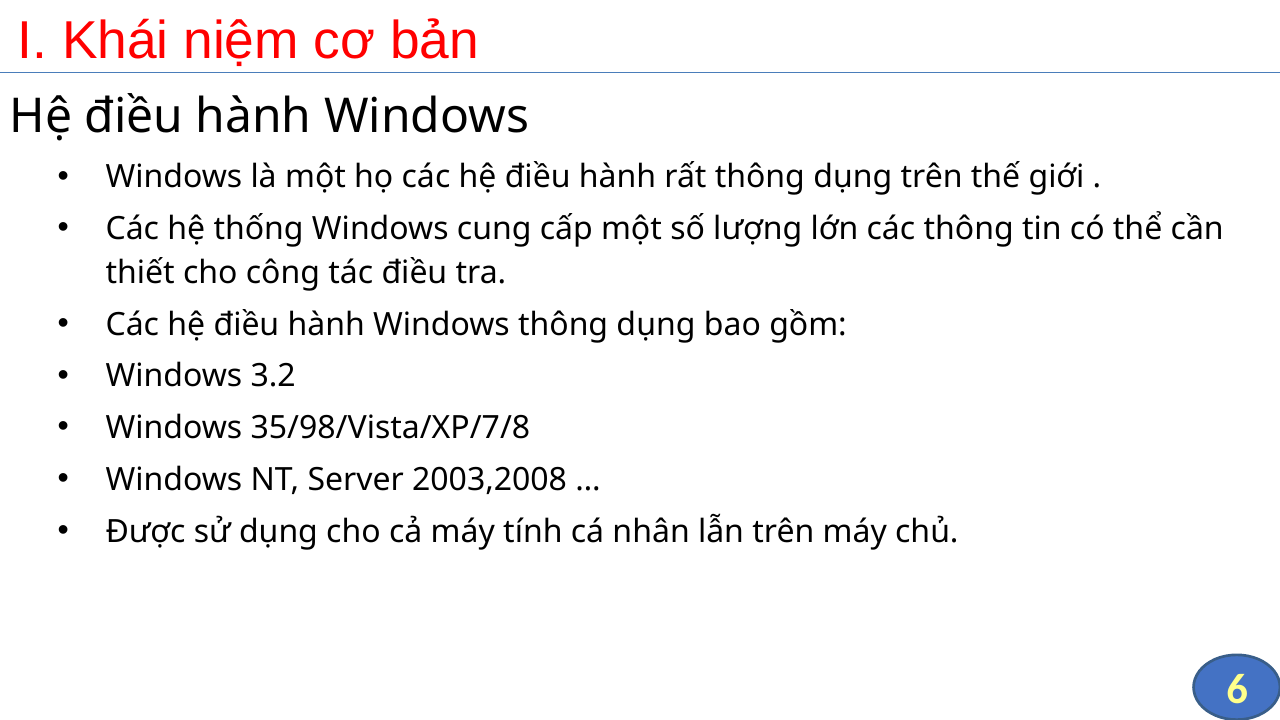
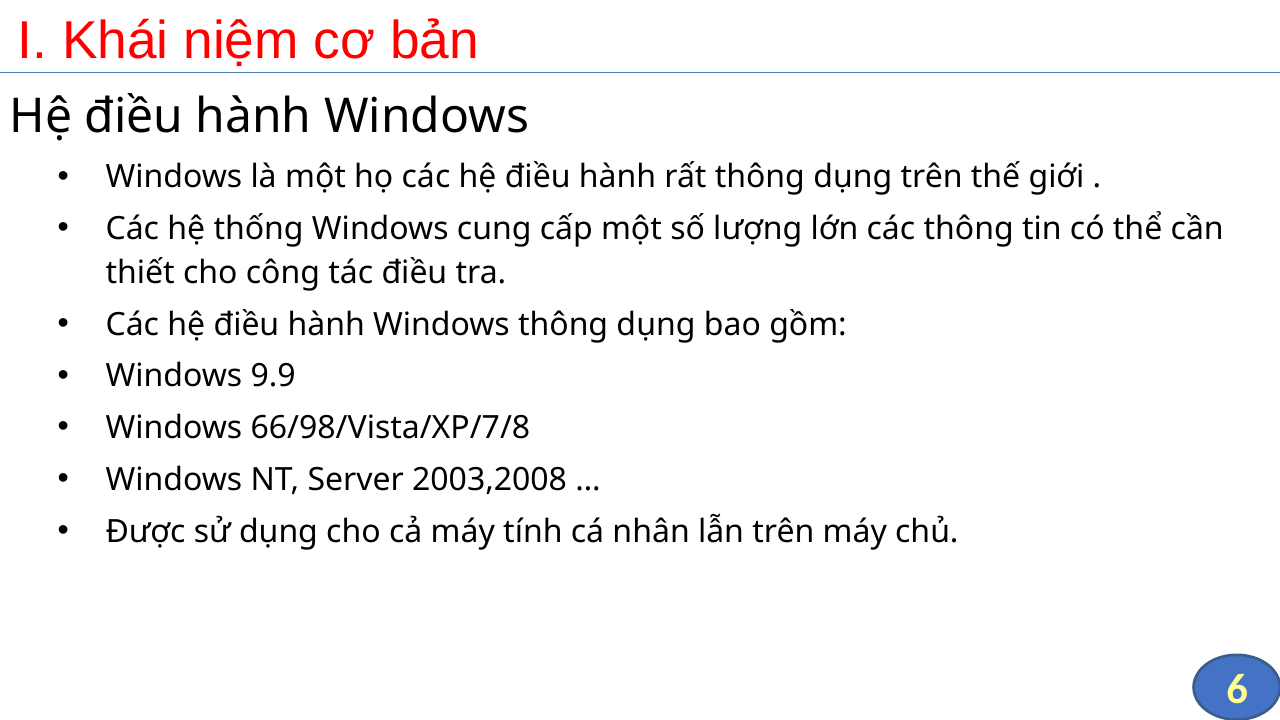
3.2: 3.2 -> 9.9 (273, 376)
35/98/Vista/XP/7/8: 35/98/Vista/XP/7/8 -> 66/98/Vista/XP/7/8 (390, 428)
